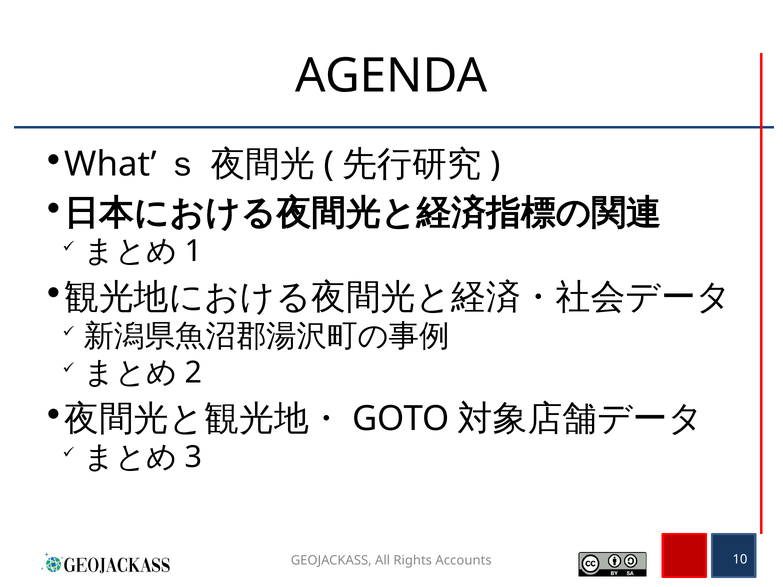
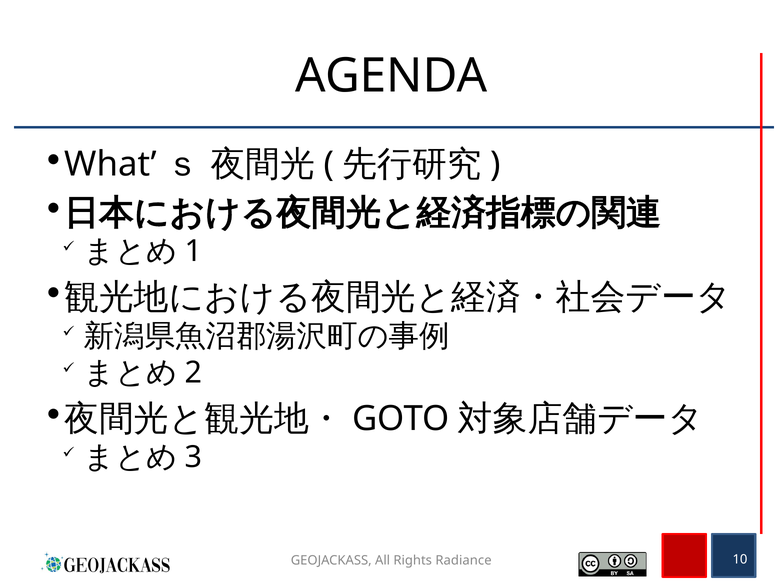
Accounts: Accounts -> Radiance (464, 561)
